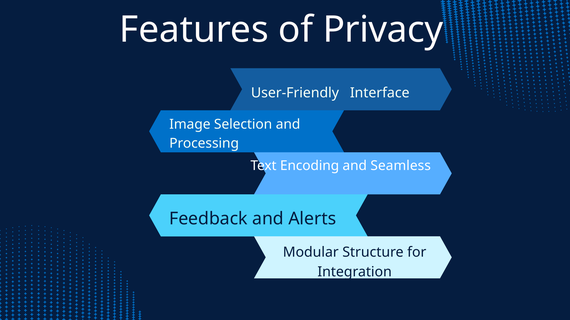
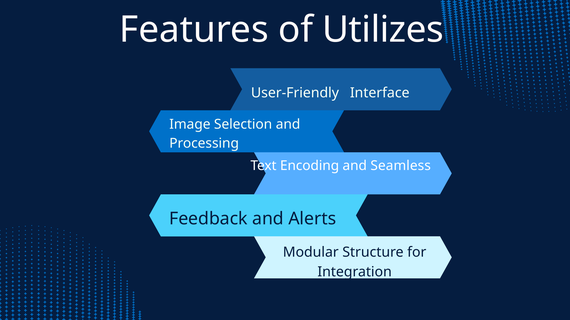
Privacy: Privacy -> Utilizes (383, 30)
